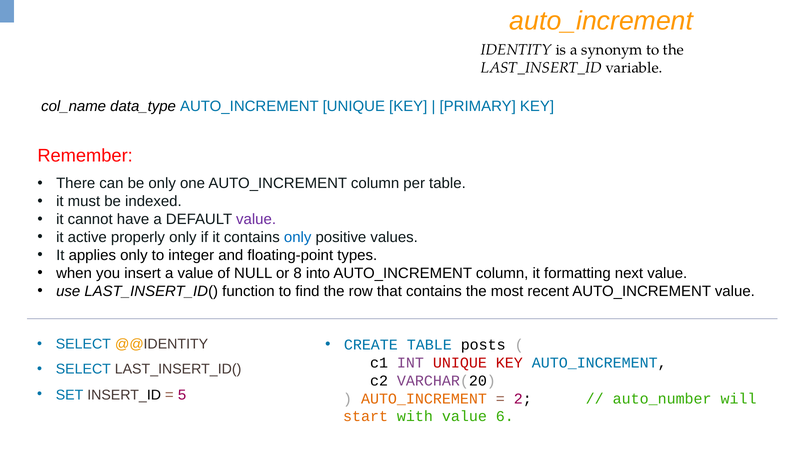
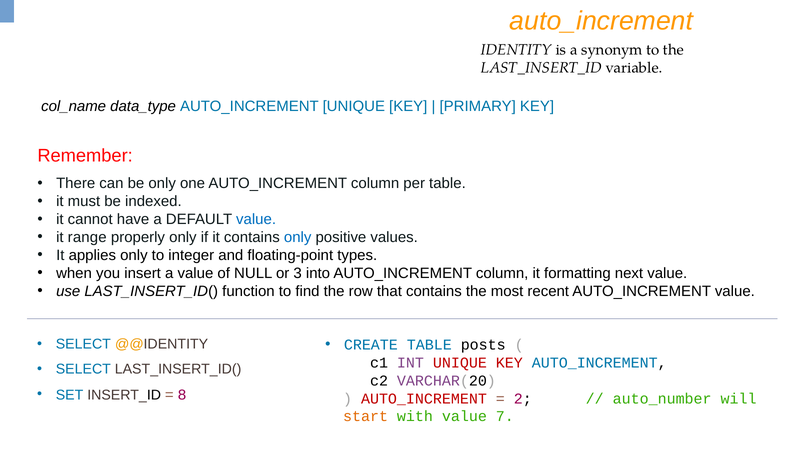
value colour: purple -> blue (256, 220)
active: active -> range (87, 238)
8: 8 -> 3 (298, 274)
5: 5 -> 8 (182, 395)
AUTO_INCREMENT colour: orange -> red (424, 399)
6: 6 -> 7 (505, 417)
